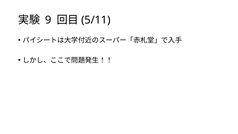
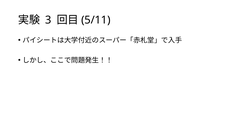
9: 9 -> 3 (48, 20)
